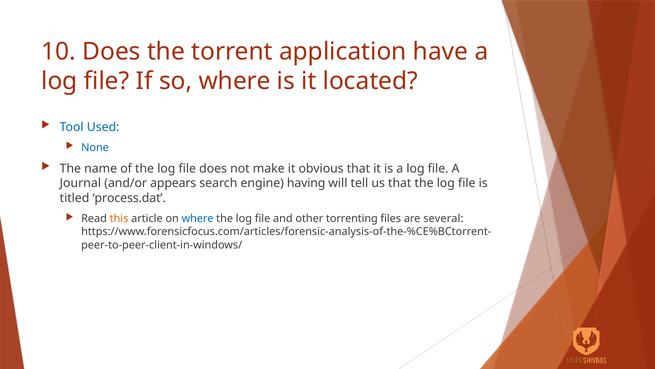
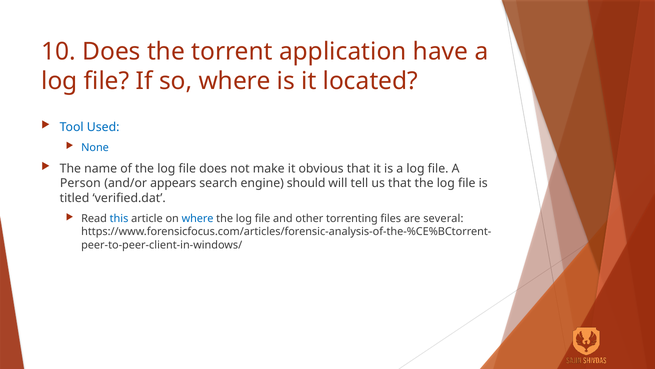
Journal: Journal -> Person (80, 183)
having: having -> should (306, 183)
process.dat: process.dat -> verified.dat (129, 198)
this colour: orange -> blue (119, 218)
